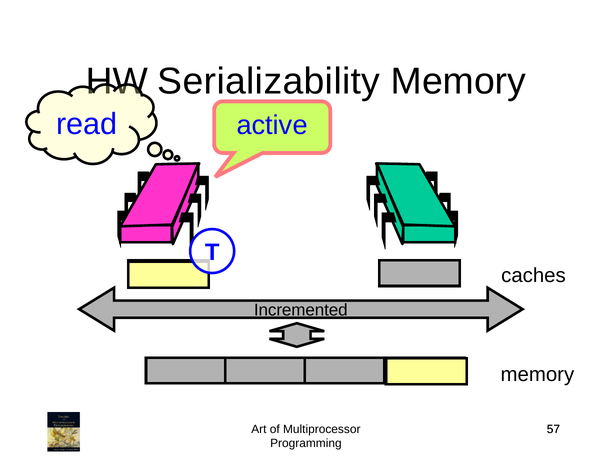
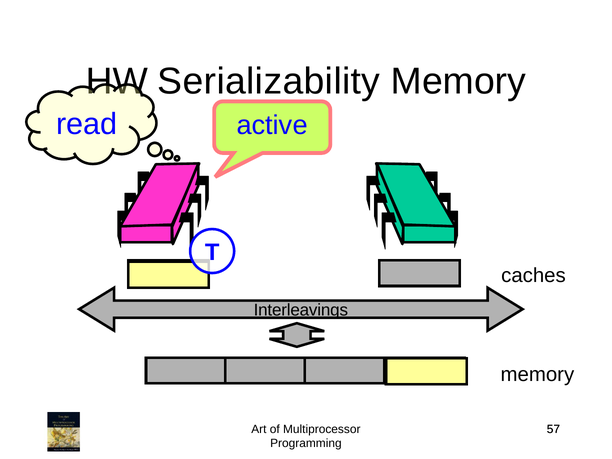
Incremented: Incremented -> Interleavings (301, 310)
